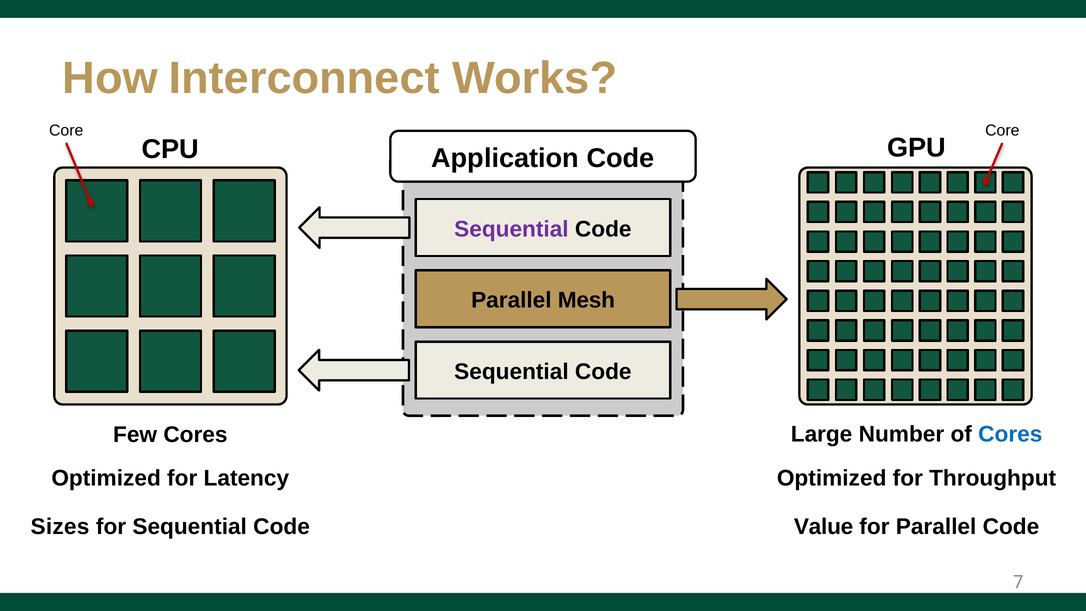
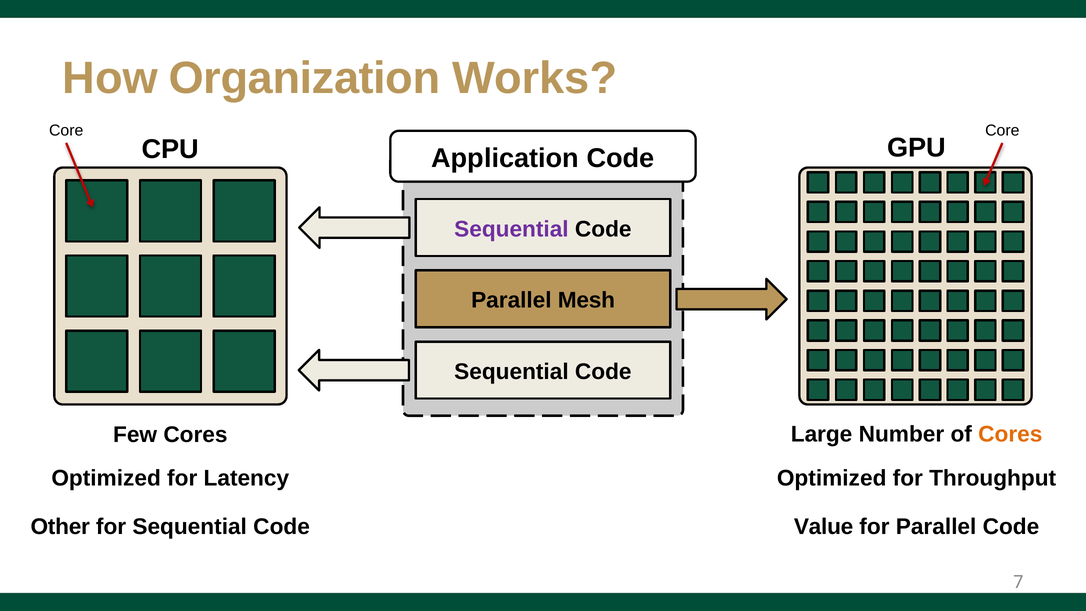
Interconnect: Interconnect -> Organization (304, 79)
Cores colour: blue -> orange (1010, 434)
Sizes: Sizes -> Other (60, 527)
